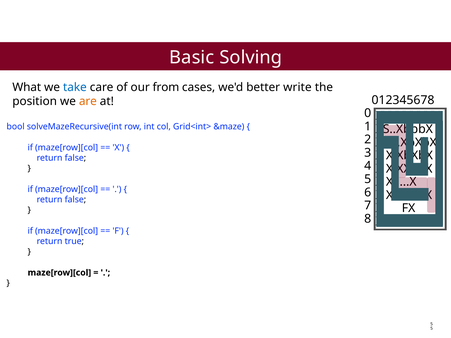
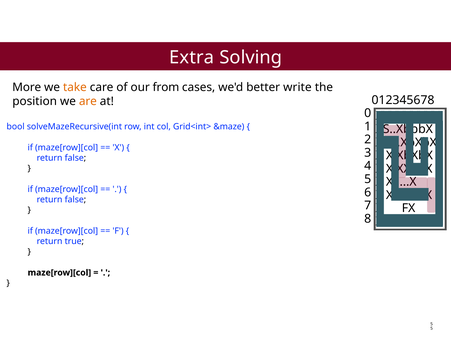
Basic: Basic -> Extra (192, 58)
What: What -> More (27, 87)
take colour: blue -> orange (75, 87)
